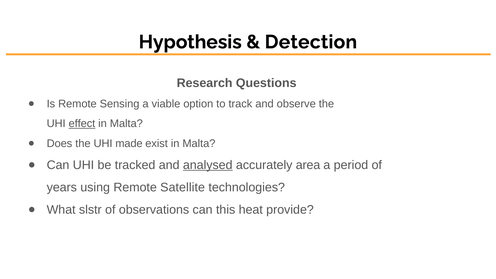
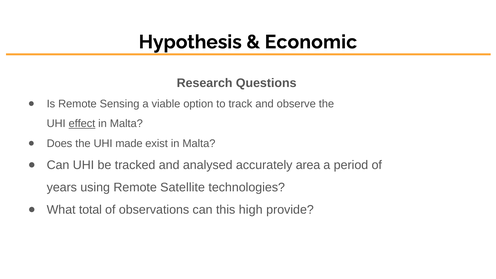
Detection: Detection -> Economic (311, 42)
analysed underline: present -> none (208, 165)
slstr: slstr -> total (90, 210)
heat: heat -> high (251, 210)
